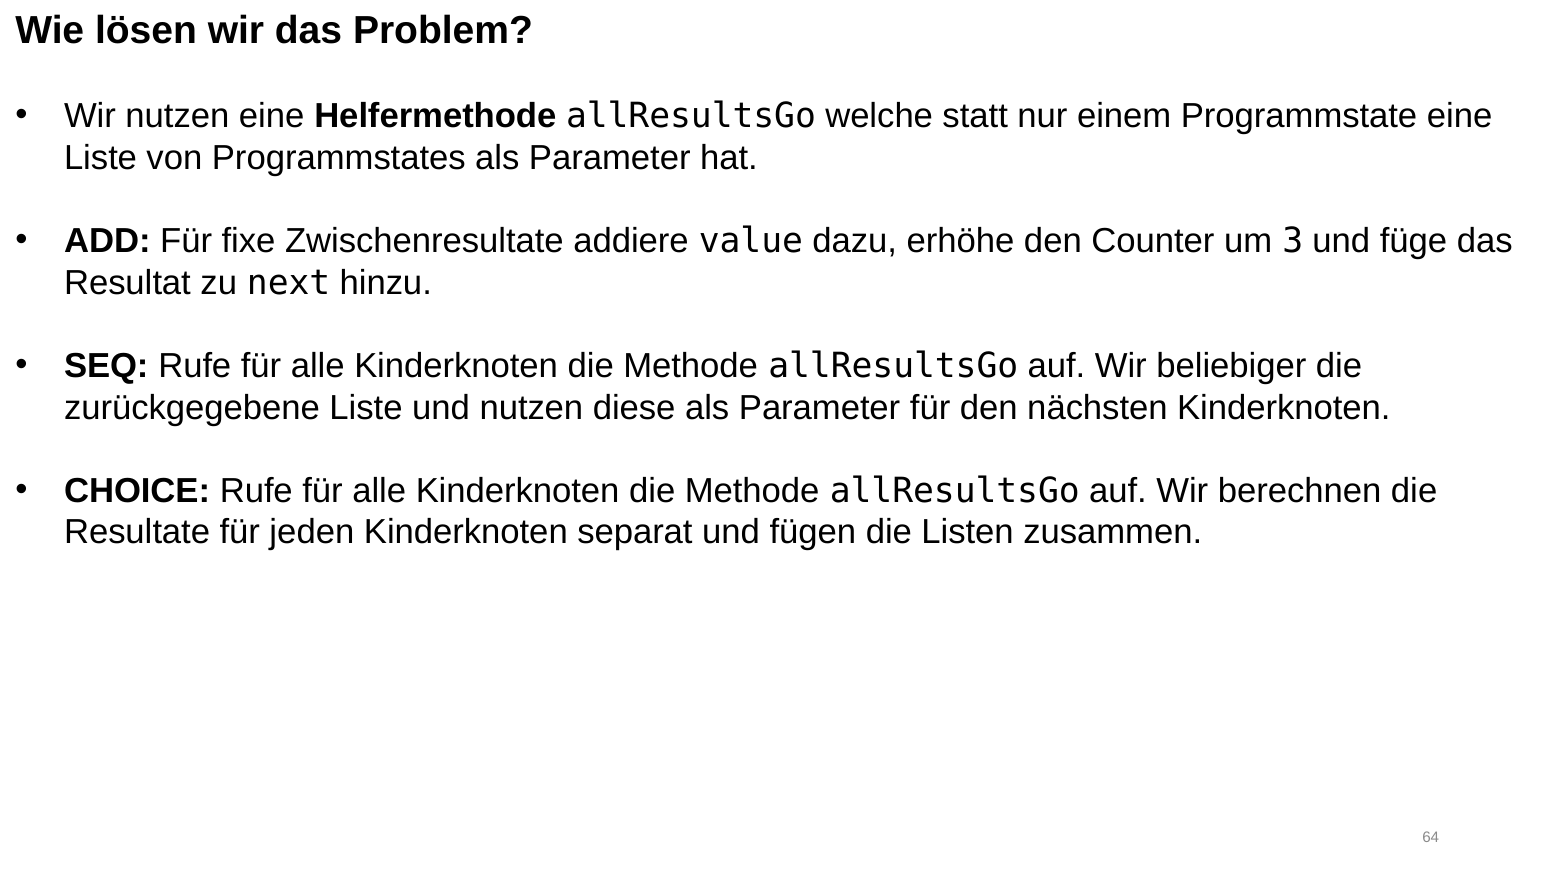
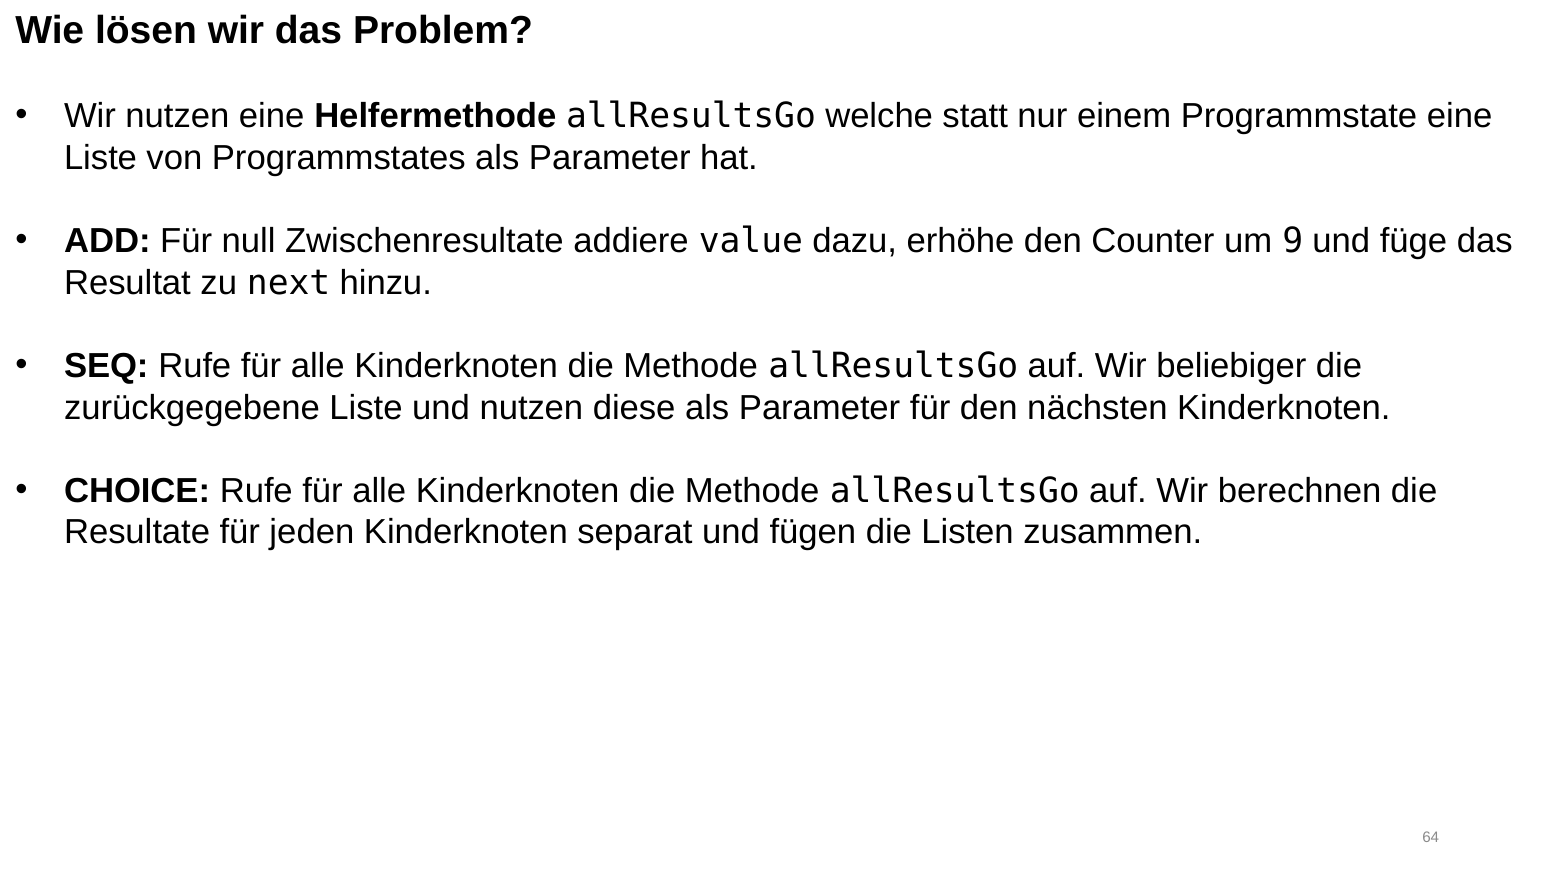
fixe: fixe -> null (249, 241)
3: 3 -> 9 (1293, 241)
